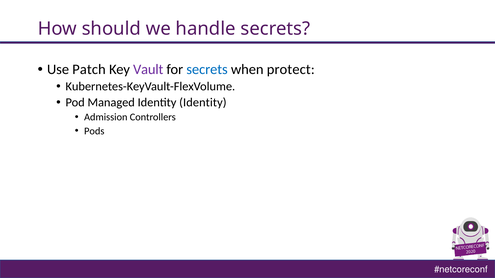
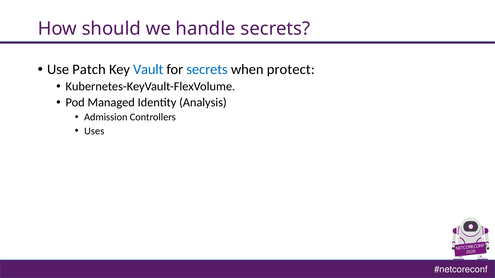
Vault colour: purple -> blue (148, 70)
Identity Identity: Identity -> Analysis (203, 103)
Pods: Pods -> Uses (94, 131)
